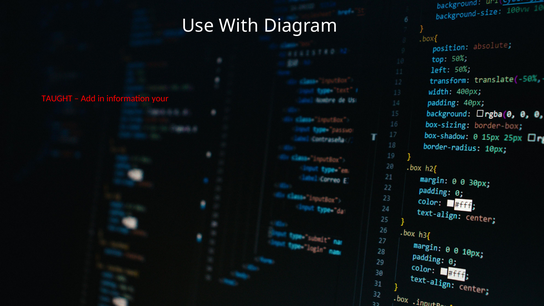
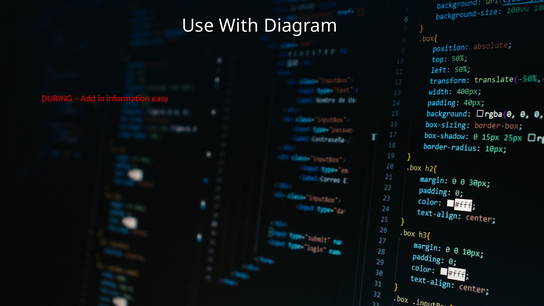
TAUGHT: TAUGHT -> DURING (57, 99)
your: your -> easy (160, 99)
